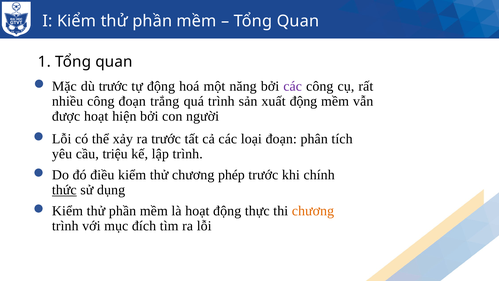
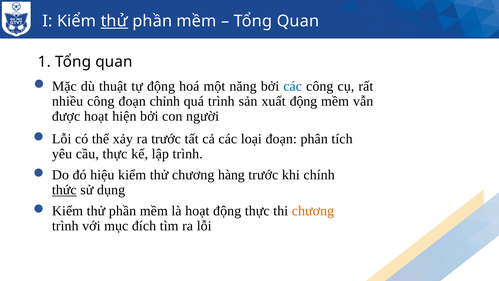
thử underline: none -> present (114, 21)
dù trước: trước -> thuật (113, 86)
các colour: purple -> blue (293, 86)
trắng: trắng -> chỉnh (165, 101)
cầu triệu: triệu -> thực (115, 154)
điều: điều -> hiệu (102, 175)
phép: phép -> hàng (231, 175)
